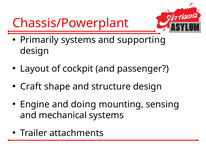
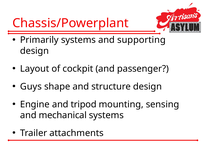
Craft: Craft -> Guys (31, 87)
doing: doing -> tripod (84, 105)
